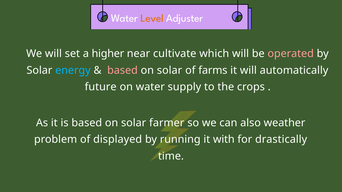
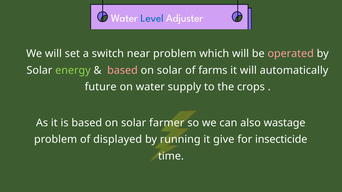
Level colour: orange -> blue (152, 18)
higher: higher -> switch (108, 54)
near cultivate: cultivate -> problem (175, 54)
energy colour: light blue -> light green (73, 70)
weather: weather -> wastage (285, 123)
with: with -> give (224, 140)
drastically: drastically -> insecticide (281, 140)
